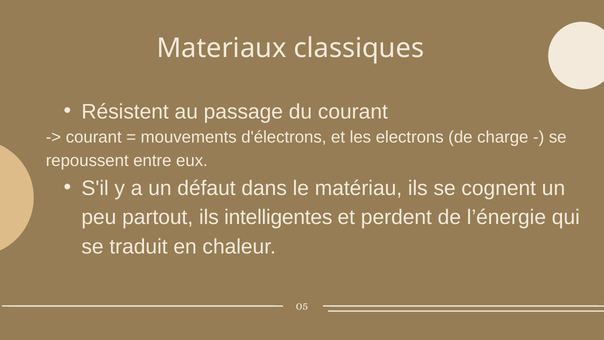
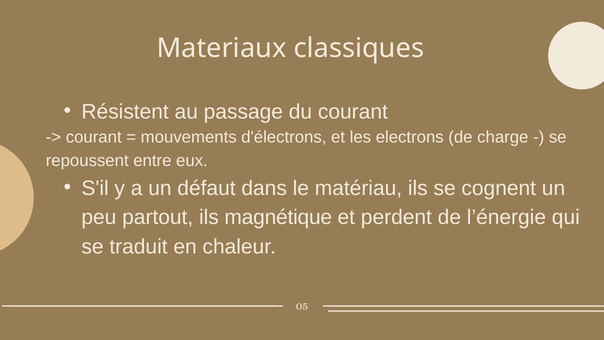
intelligentes: intelligentes -> magnétique (278, 217)
